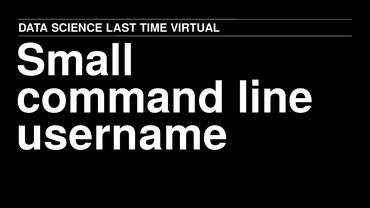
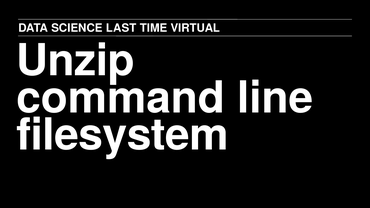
Small: Small -> Unzip (75, 61)
username: username -> filesystem (122, 135)
